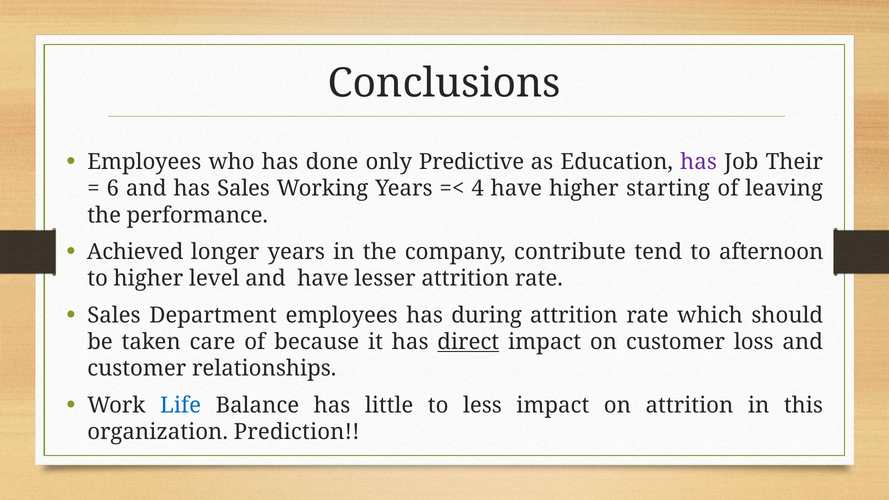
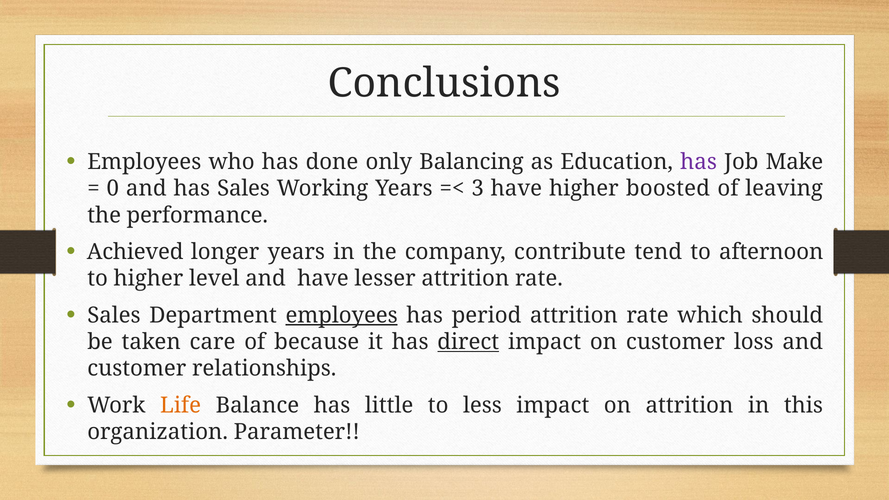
Predictive: Predictive -> Balancing (471, 162)
Their: Their -> Make (794, 162)
6: 6 -> 0 (113, 189)
4: 4 -> 3 (478, 189)
starting: starting -> boosted (668, 189)
employees underline: none -> present (342, 315)
during: during -> period (486, 315)
Life colour: blue -> orange (181, 405)
Prediction: Prediction -> Parameter (297, 432)
